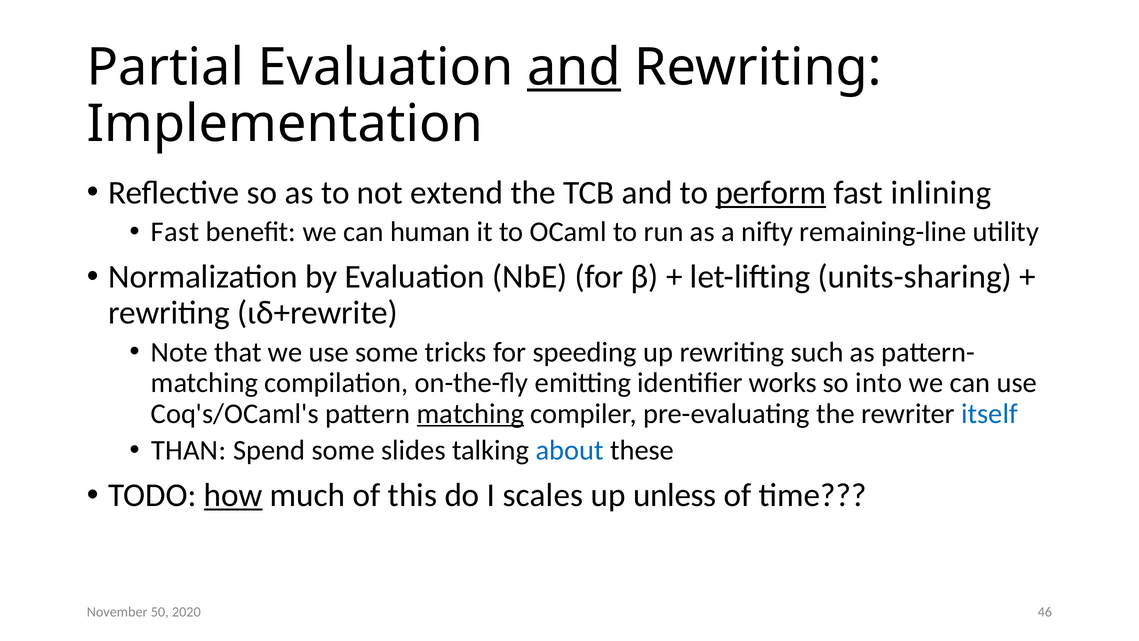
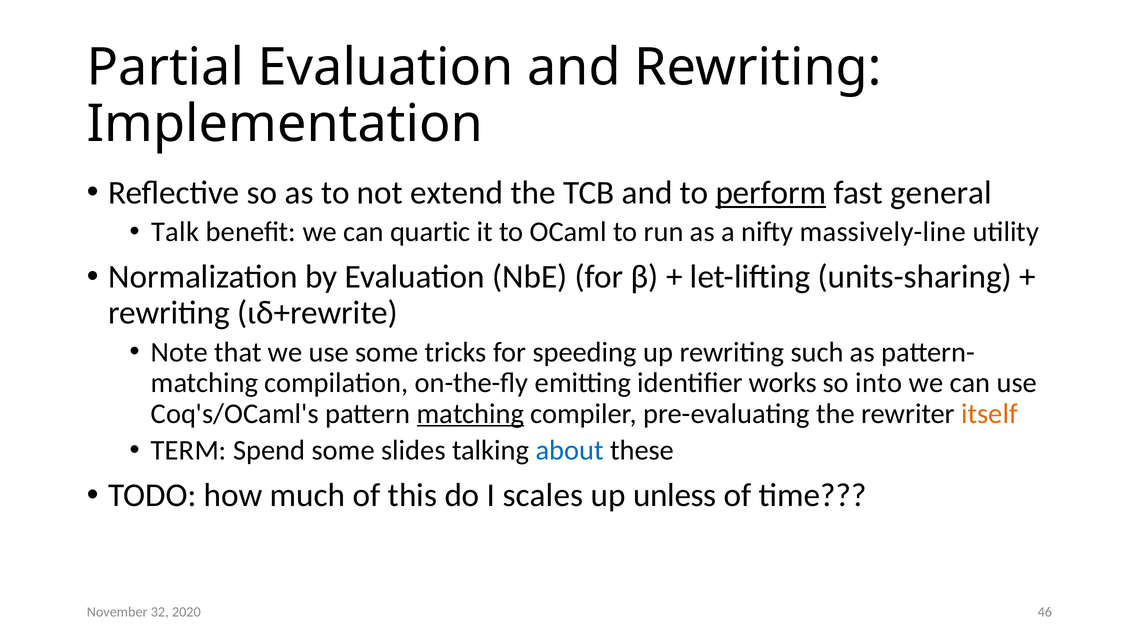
and underline: present -> none (574, 67)
inlining: inlining -> general (941, 193)
Fast: Fast -> Talk (175, 232)
human: human -> quartic (430, 232)
remaining-line: remaining-line -> massively-line (883, 232)
itself colour: blue -> orange (990, 413)
THAN: THAN -> TERM (189, 450)
how underline: present -> none (233, 495)
50: 50 -> 32 (160, 612)
